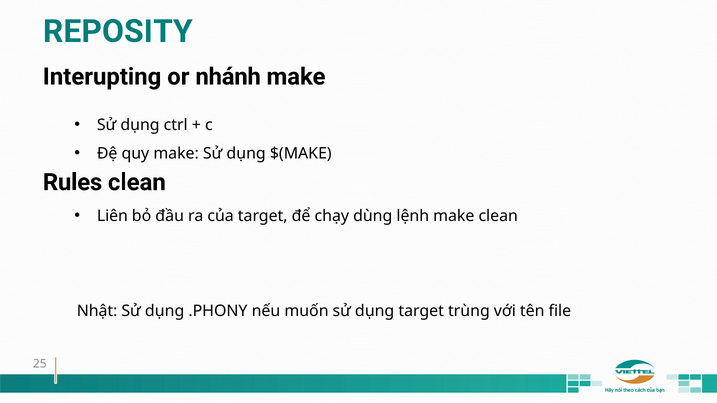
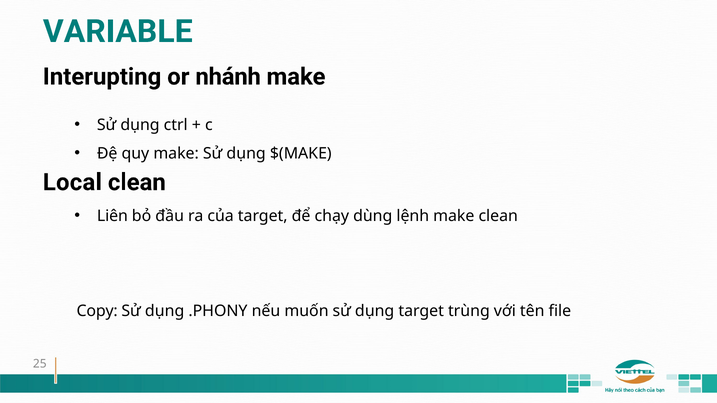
REPOSITY: REPOSITY -> VARIABLE (118, 31)
Rules: Rules -> Local (72, 182)
Nhật: Nhật -> Copy (97, 311)
